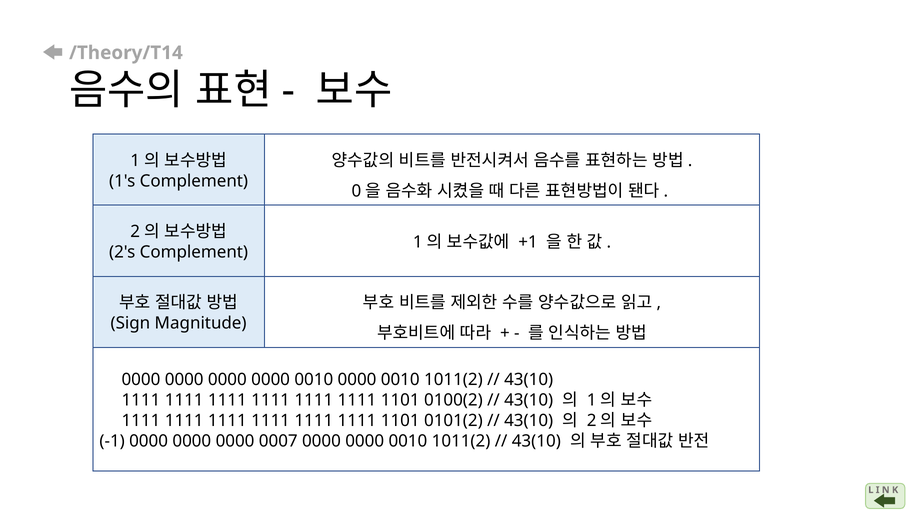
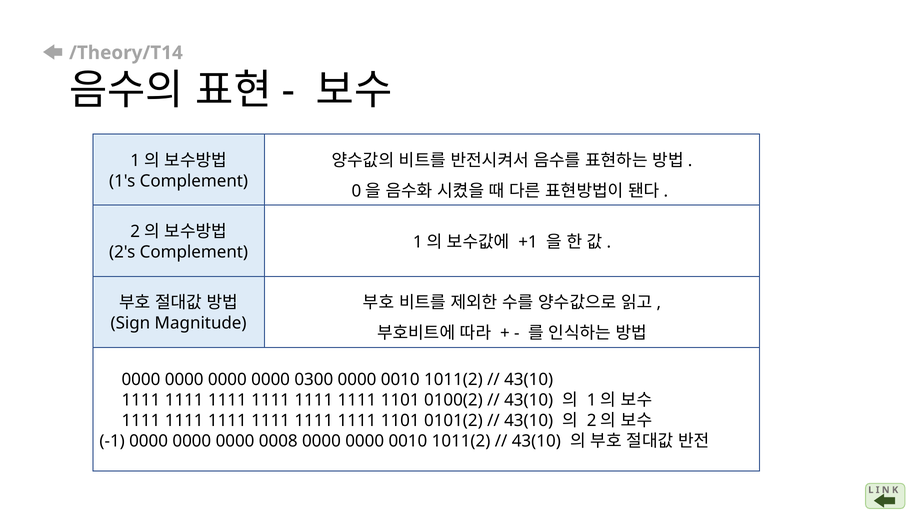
0000 0000 0000 0010: 0010 -> 0300 (314, 380)
0007: 0007 -> 0008 (278, 441)
